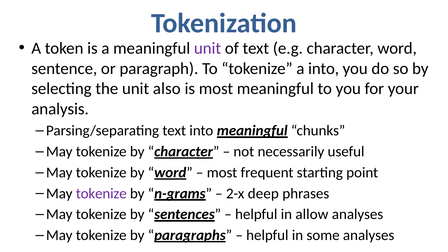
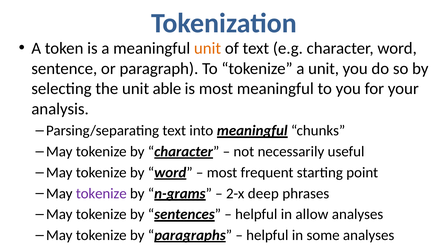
unit colour: purple -> orange (208, 48)
a into: into -> unit (324, 68)
also: also -> able (167, 89)
